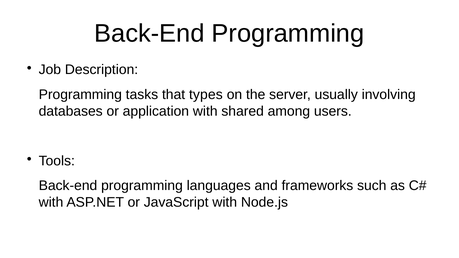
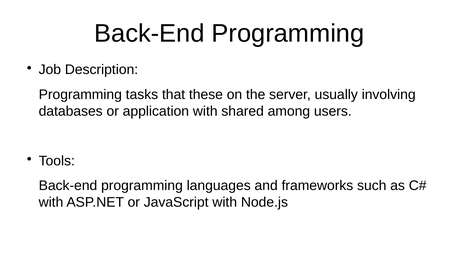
types: types -> these (206, 95)
